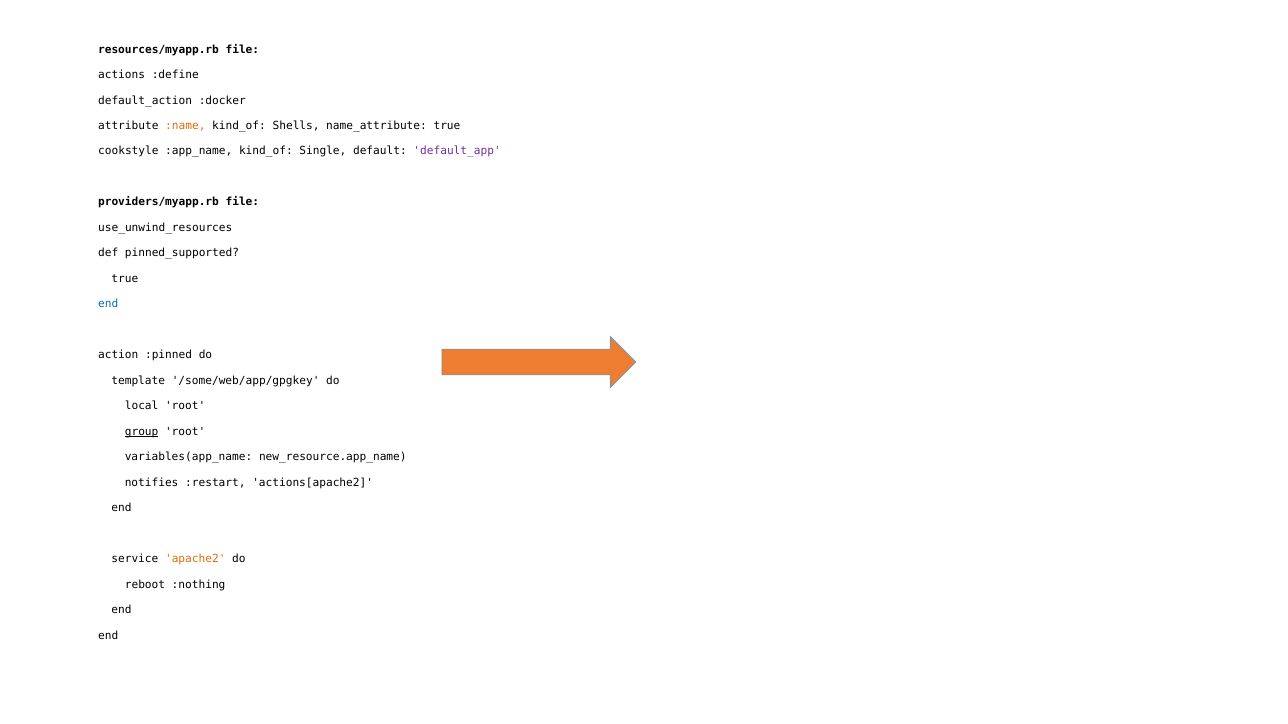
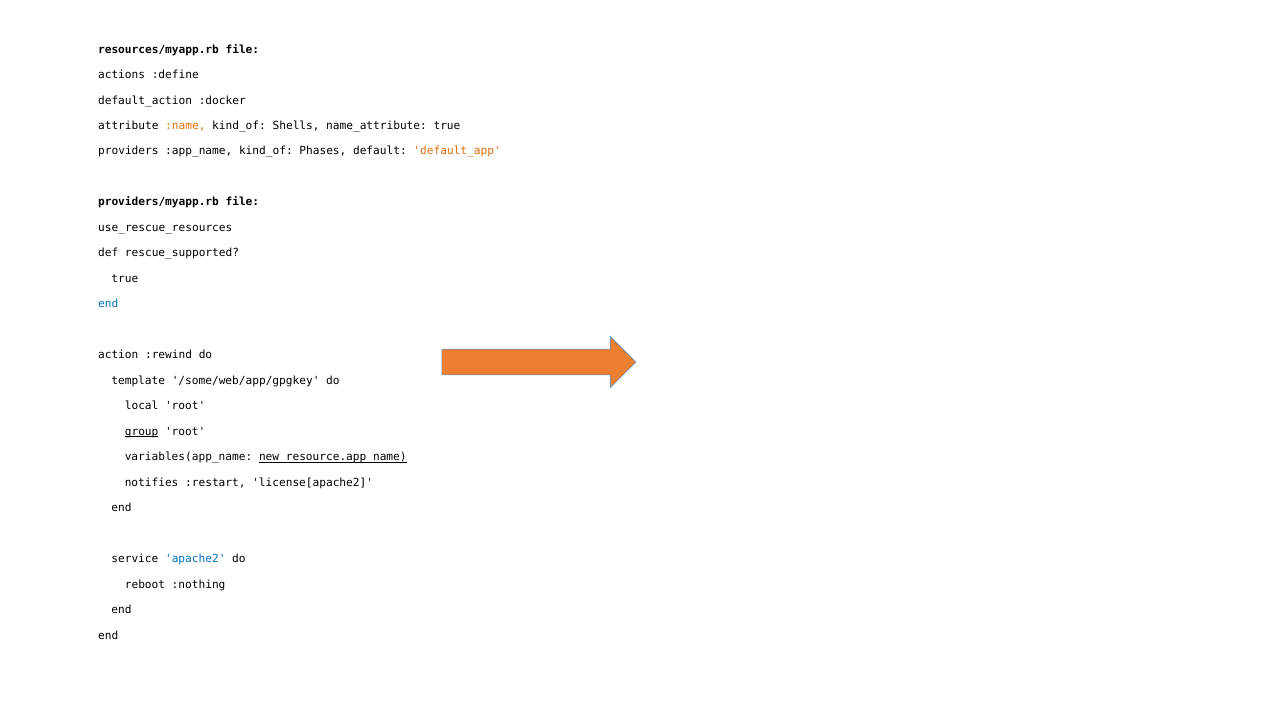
cookstyle: cookstyle -> providers (128, 151)
Single: Single -> Phases (323, 151)
default_app colour: purple -> orange (457, 151)
use_unwind_resources: use_unwind_resources -> use_rescue_resources (165, 228)
pinned_supported: pinned_supported -> rescue_supported (182, 253)
:pinned: :pinned -> :rewind (169, 355)
new_resource.app_name underline: none -> present (333, 458)
actions[apache2: actions[apache2 -> license[apache2 (313, 483)
apache2 colour: orange -> blue (195, 560)
